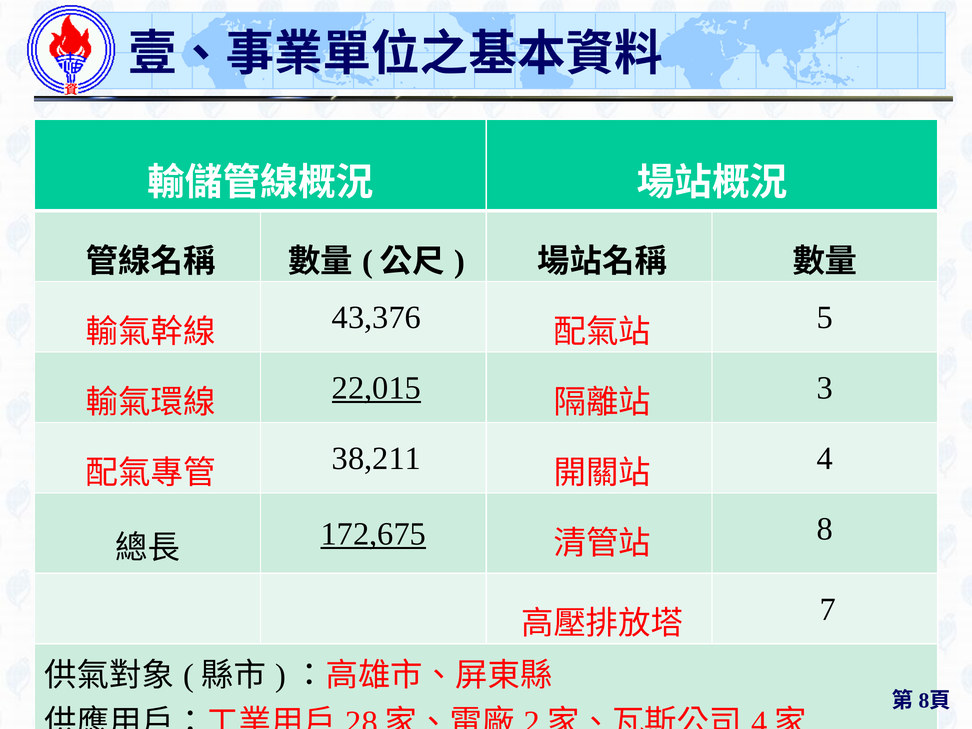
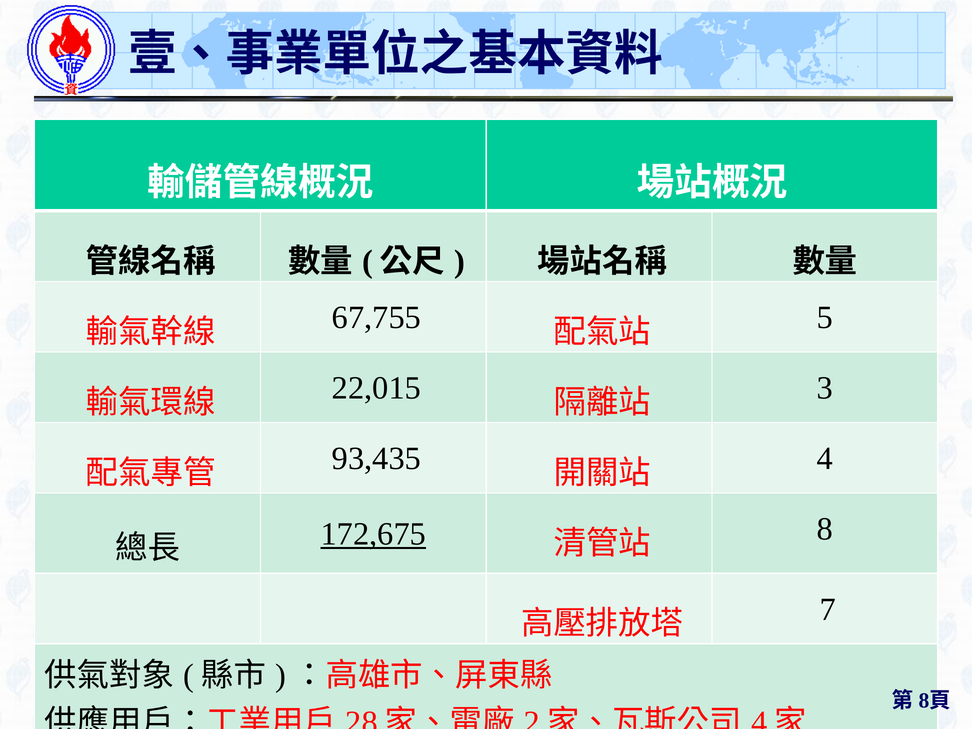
43,376: 43,376 -> 67,755 (376, 318)
22,015 underline: present -> none (376, 388)
38,211: 38,211 -> 93,435 (376, 459)
